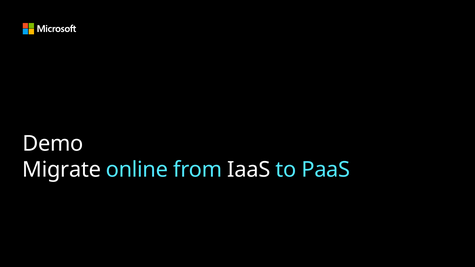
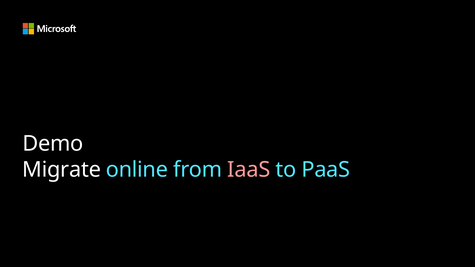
IaaS colour: white -> pink (249, 170)
